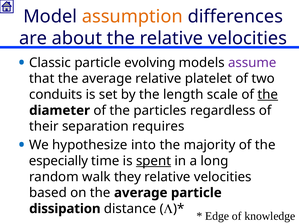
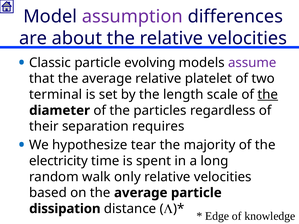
assumption colour: orange -> purple (132, 16)
conduits: conduits -> terminal (56, 95)
into: into -> tear (144, 145)
especially: especially -> electricity (59, 161)
spent underline: present -> none (154, 161)
they: they -> only (127, 177)
